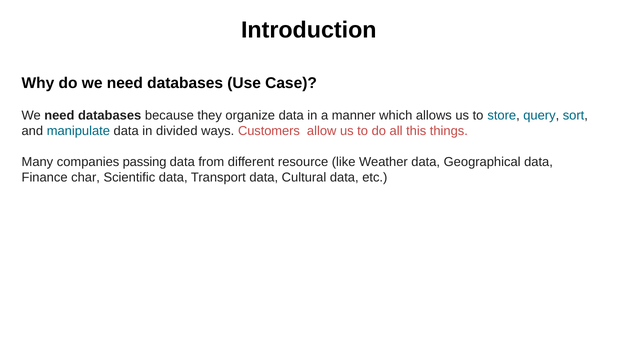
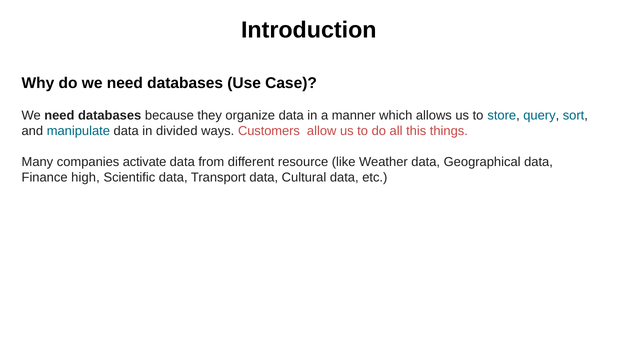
passing: passing -> activate (145, 162)
char: char -> high (85, 177)
